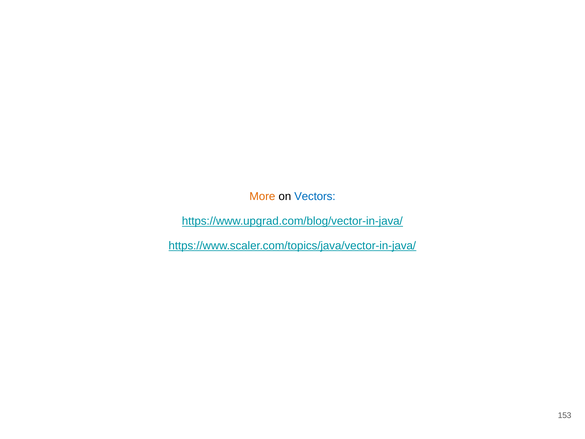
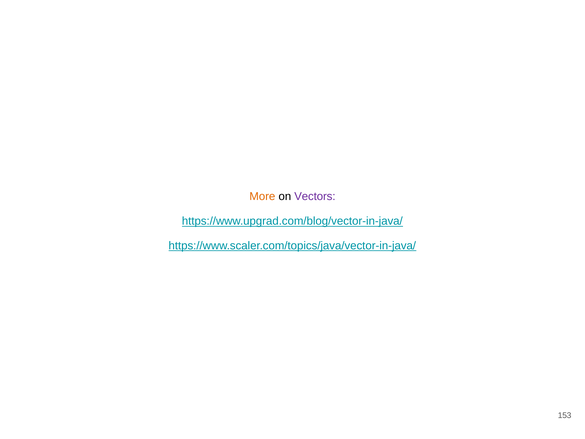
Vectors colour: blue -> purple (315, 196)
